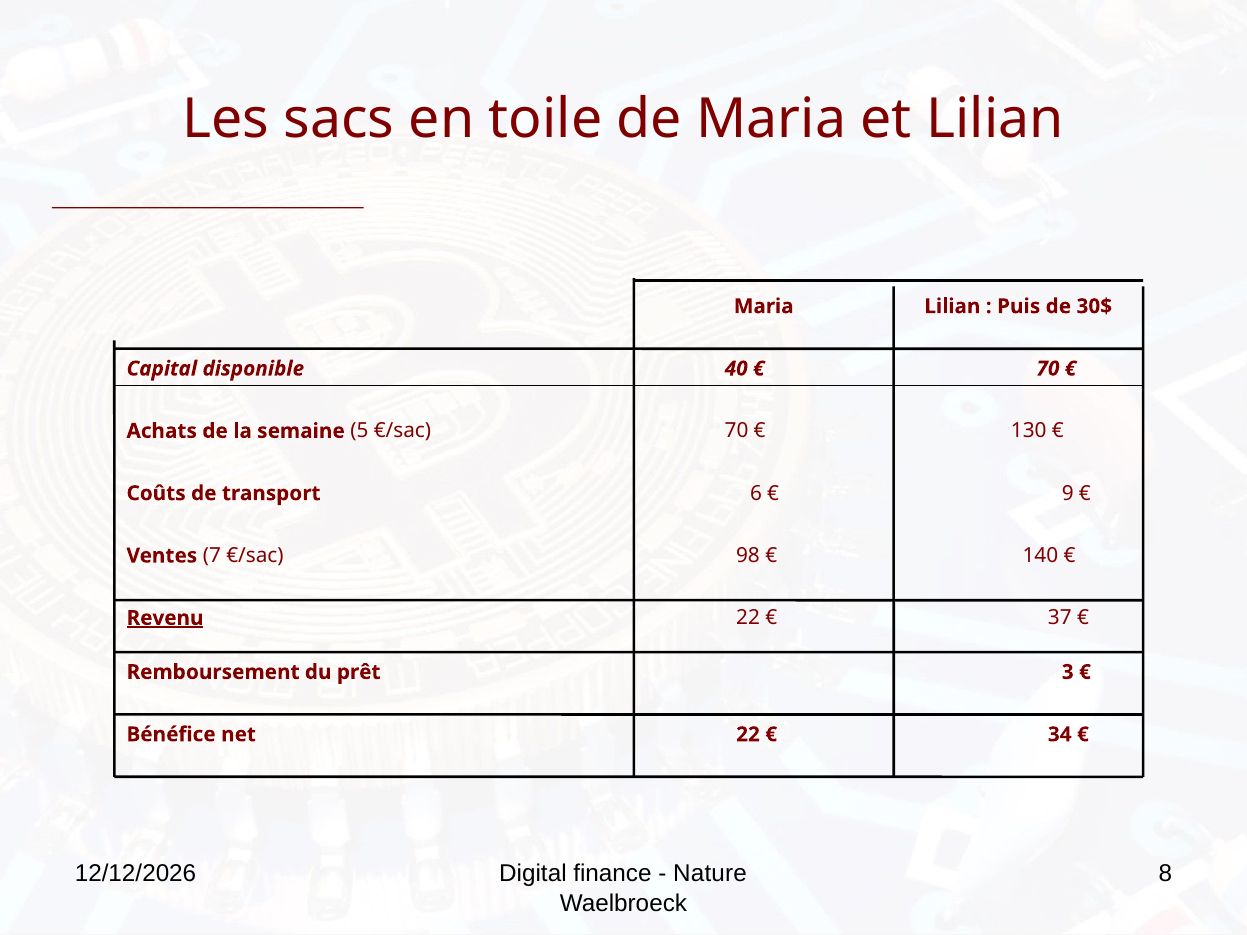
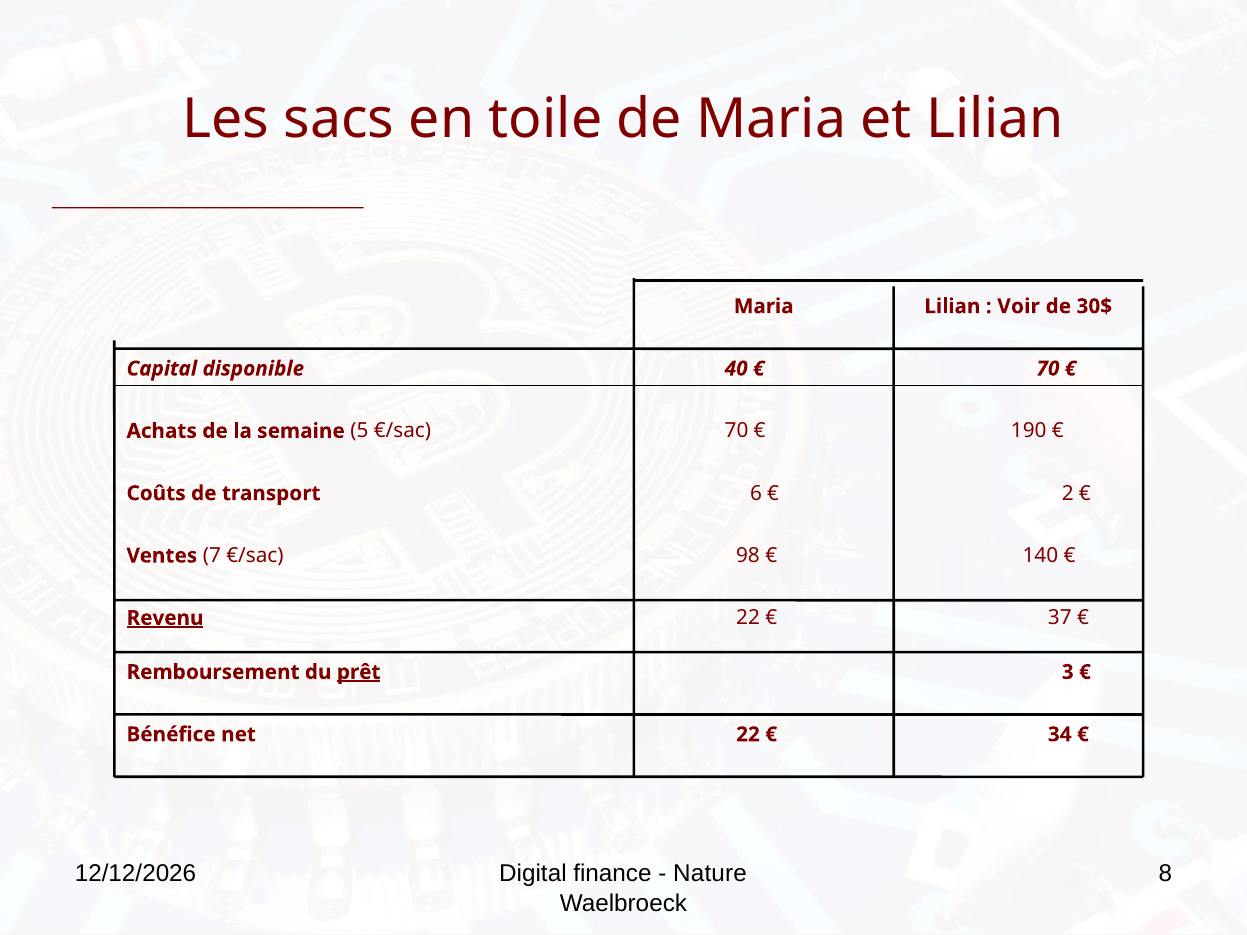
Puis: Puis -> Voir (1019, 306)
130: 130 -> 190 (1029, 431)
9: 9 -> 2 (1068, 493)
prêt underline: none -> present (359, 672)
